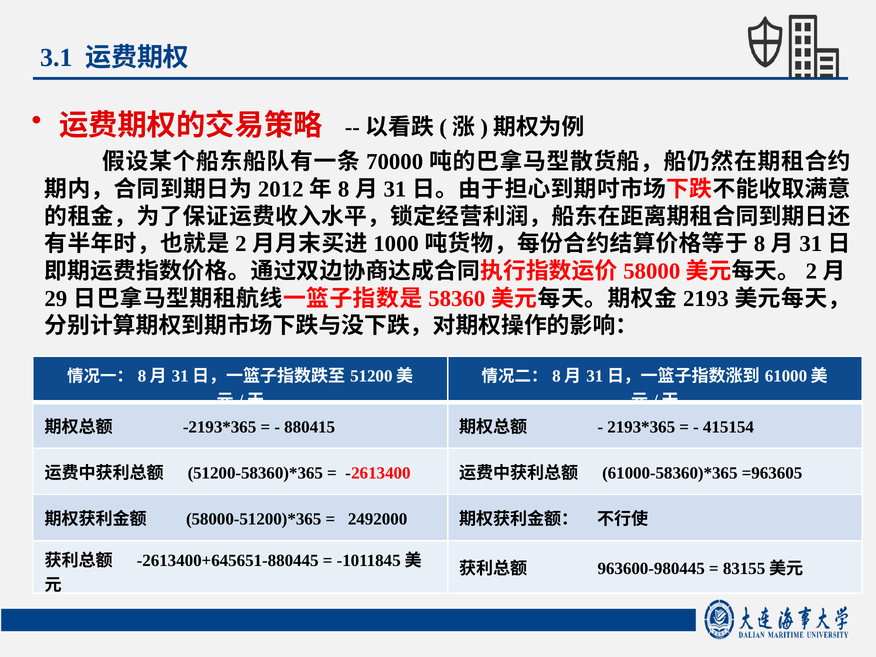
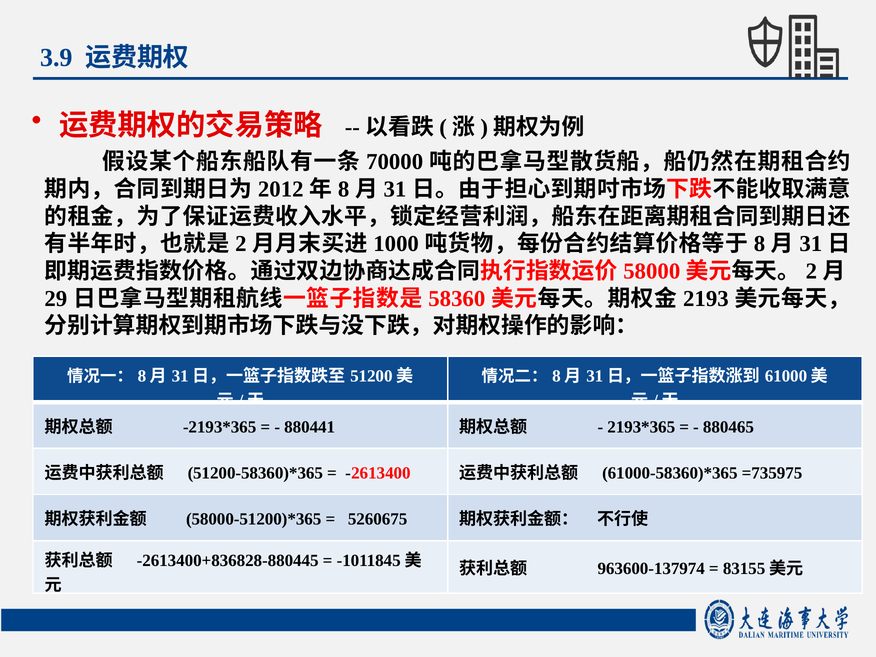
3.1: 3.1 -> 3.9 (56, 58)
880415: 880415 -> 880441 (310, 427)
415154: 415154 -> 880465 (729, 427)
=963605: =963605 -> =735975 (772, 473)
2492000: 2492000 -> 5260675 (378, 519)
-2613400+645651-880445: -2613400+645651-880445 -> -2613400+836828-880445 (228, 561)
963600-980445: 963600-980445 -> 963600-137974 (651, 569)
